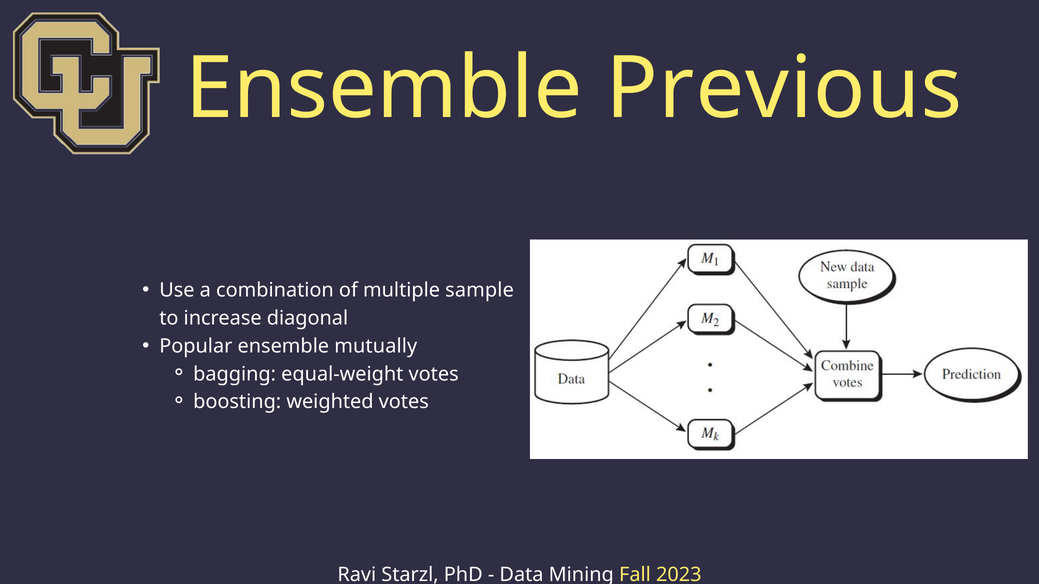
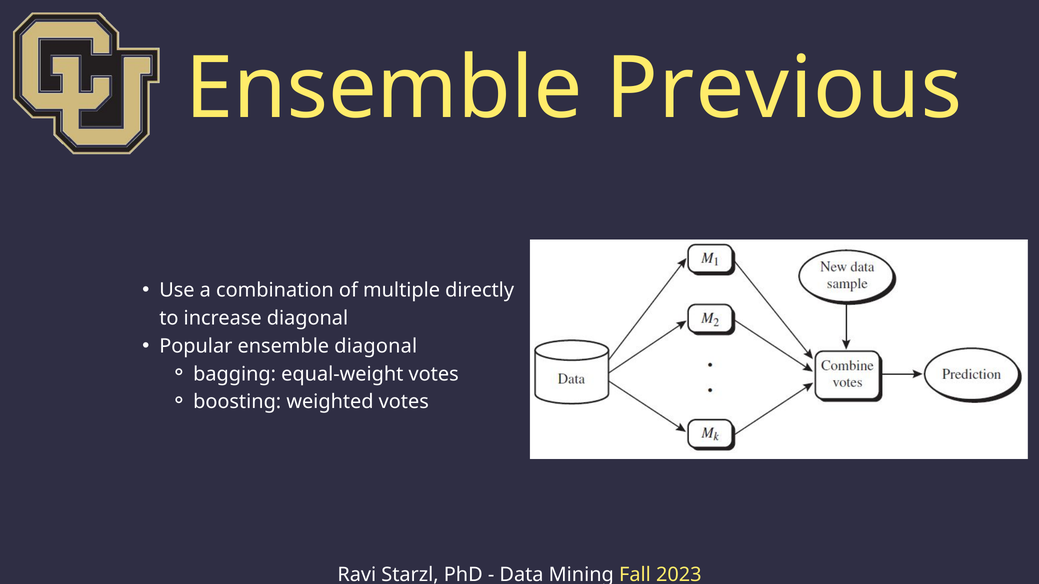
sample: sample -> directly (480, 291)
ensemble mutually: mutually -> diagonal (376, 346)
